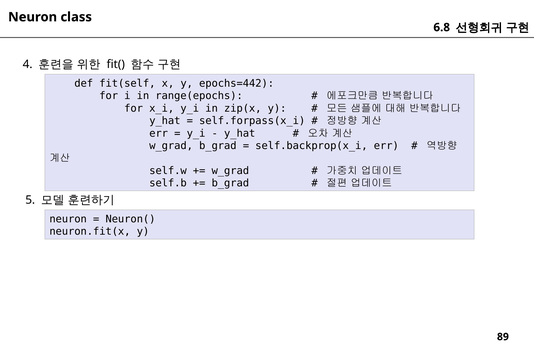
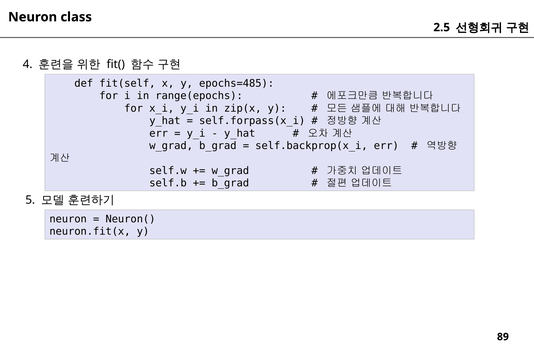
6.8: 6.8 -> 2.5 (442, 27)
epochs=442: epochs=442 -> epochs=485 (237, 83)
